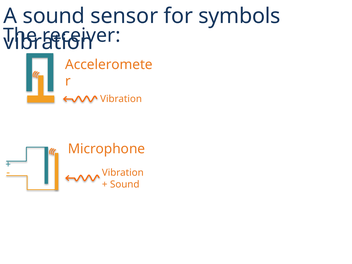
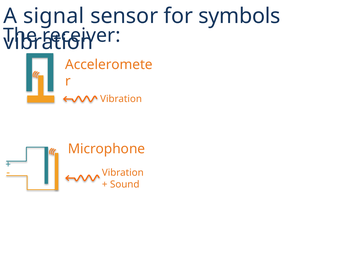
A sound: sound -> signal (54, 16)
